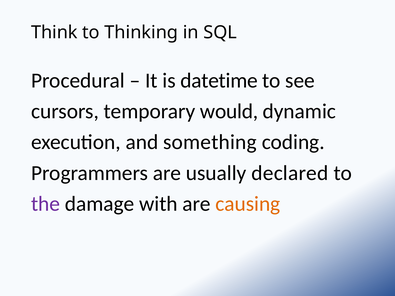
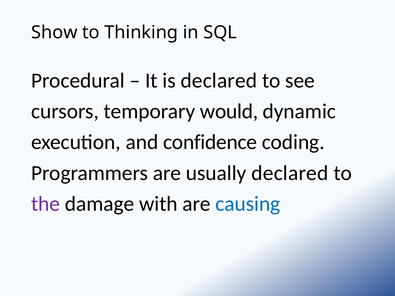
Think: Think -> Show (54, 32)
is datetime: datetime -> declared (219, 81)
something: something -> confidence (210, 142)
causing colour: orange -> blue (248, 204)
